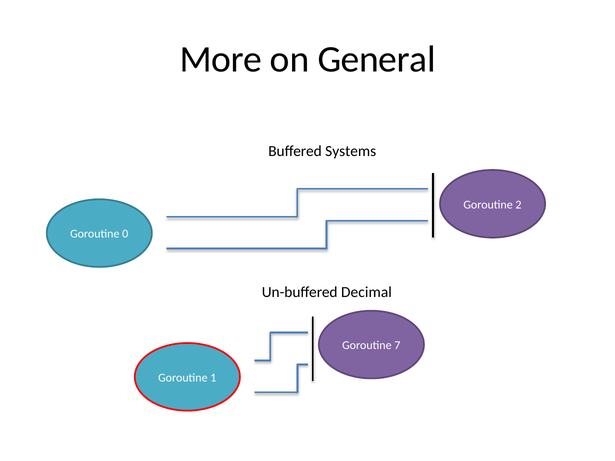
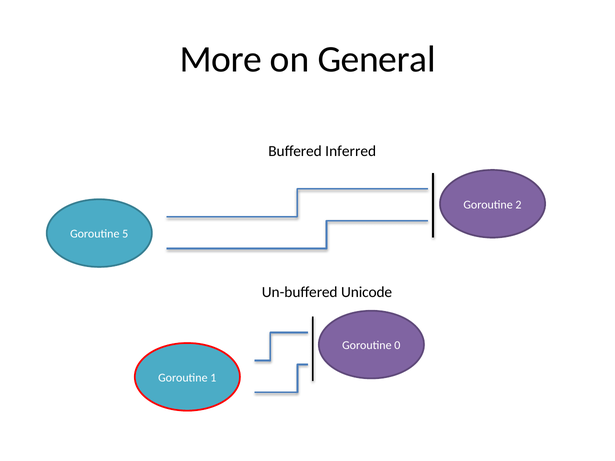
Systems: Systems -> Inferred (351, 151)
0: 0 -> 5 (125, 234)
Decimal: Decimal -> Unicode (367, 292)
7: 7 -> 0 (397, 346)
